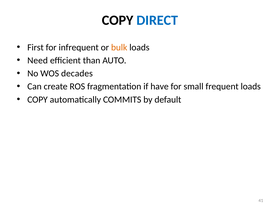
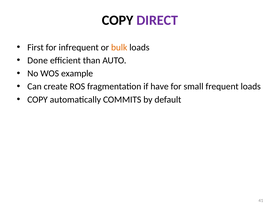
DIRECT colour: blue -> purple (157, 20)
Need: Need -> Done (38, 60)
decades: decades -> example (77, 73)
